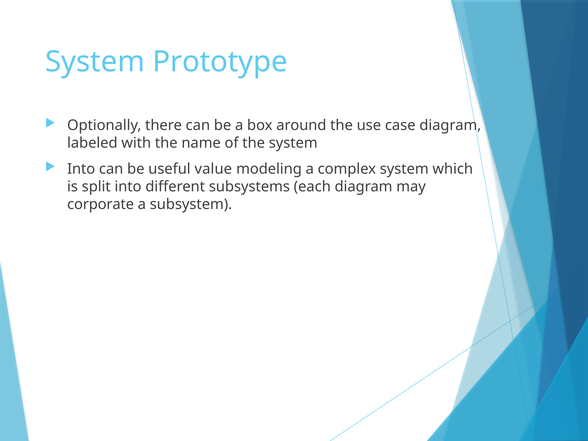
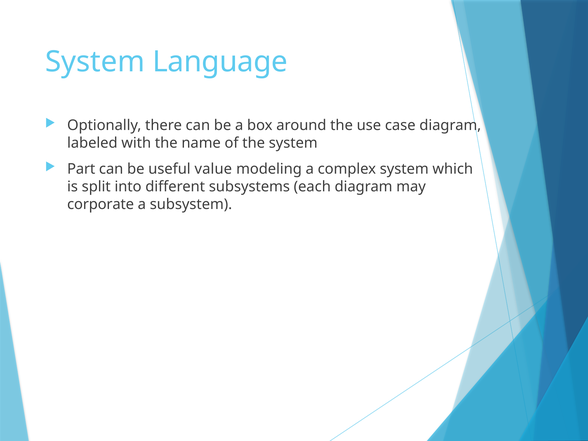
Prototype: Prototype -> Language (220, 62)
Into: Into -> Part (81, 169)
